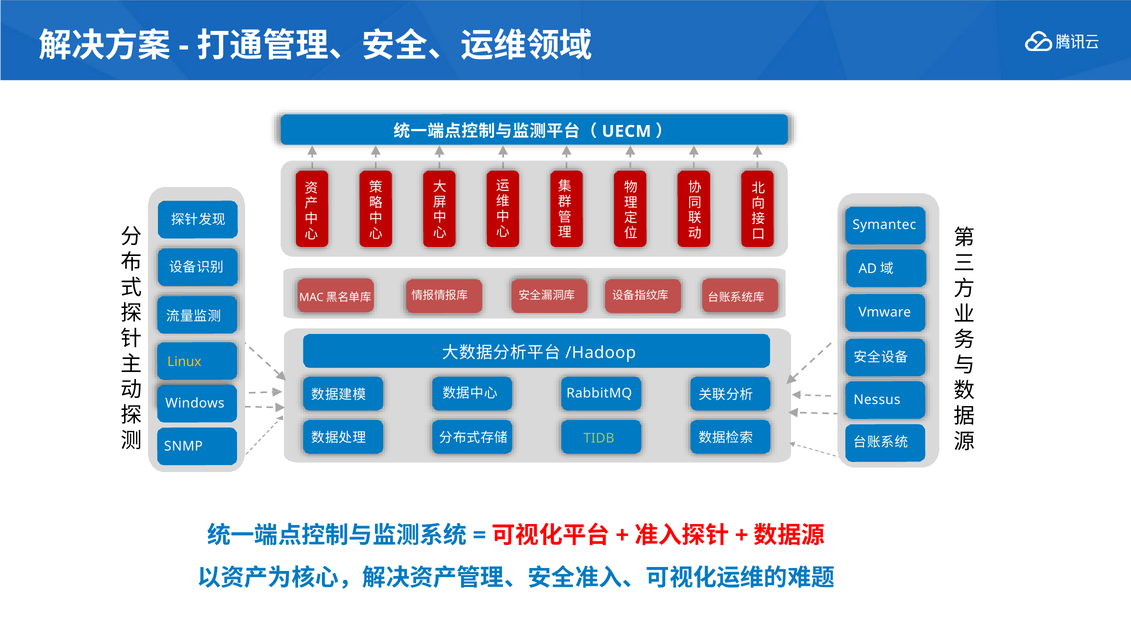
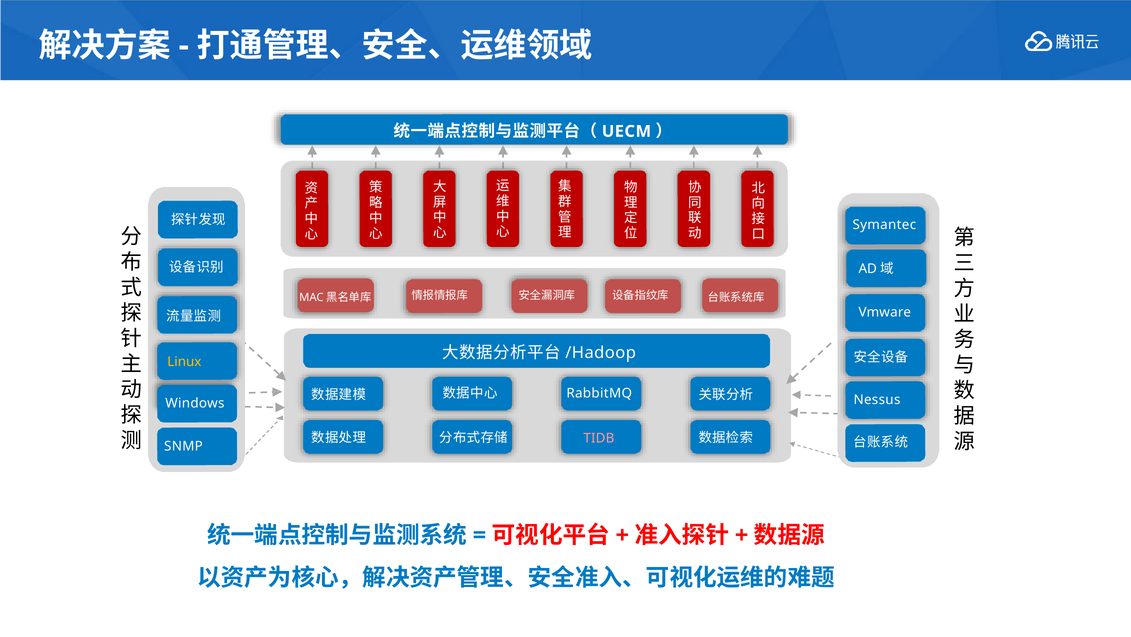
TIDB colour: light green -> pink (599, 438)
